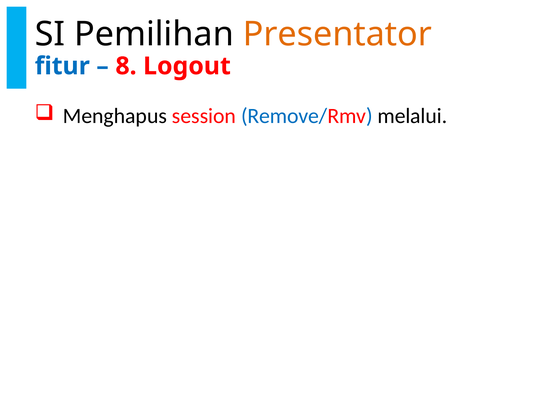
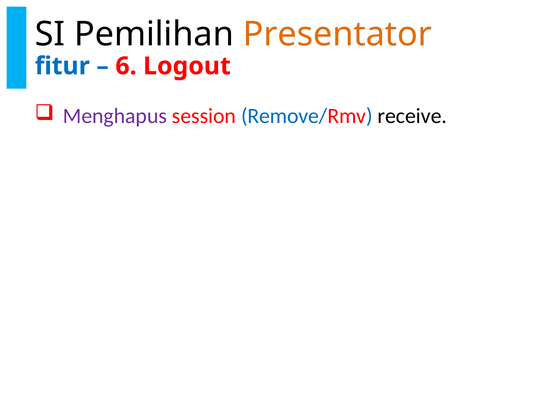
8: 8 -> 6 (126, 66)
Menghapus colour: black -> purple (115, 116)
melalui: melalui -> receive (412, 116)
